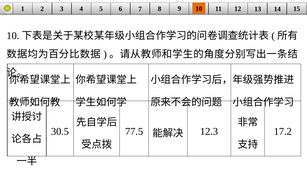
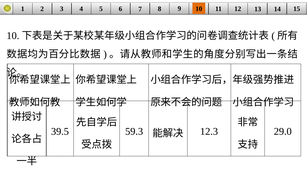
30.5: 30.5 -> 39.5 (60, 131)
77.5: 77.5 -> 59.3 (134, 131)
17.2: 17.2 -> 29.0 (283, 131)
